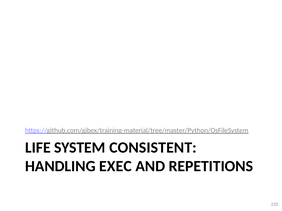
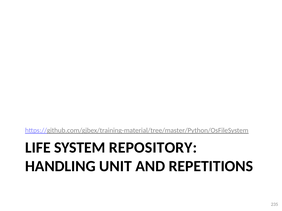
CONSISTENT: CONSISTENT -> REPOSITORY (153, 148)
EXEC: EXEC -> UNIT (116, 167)
